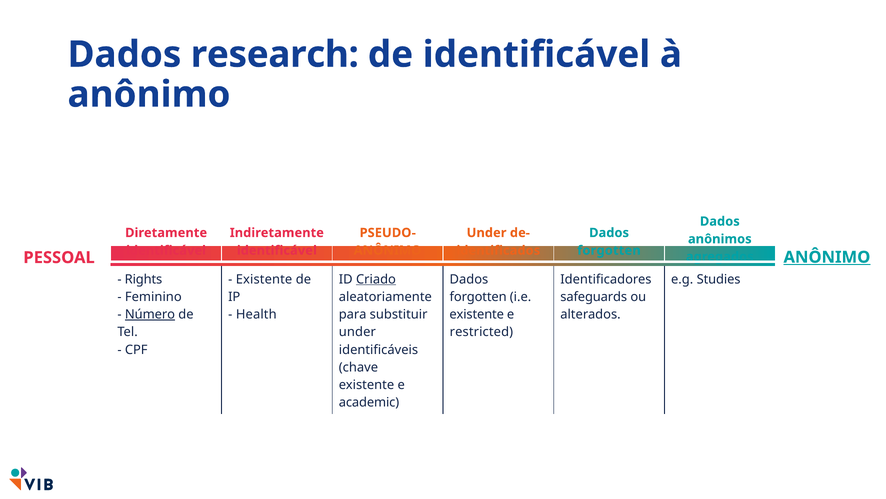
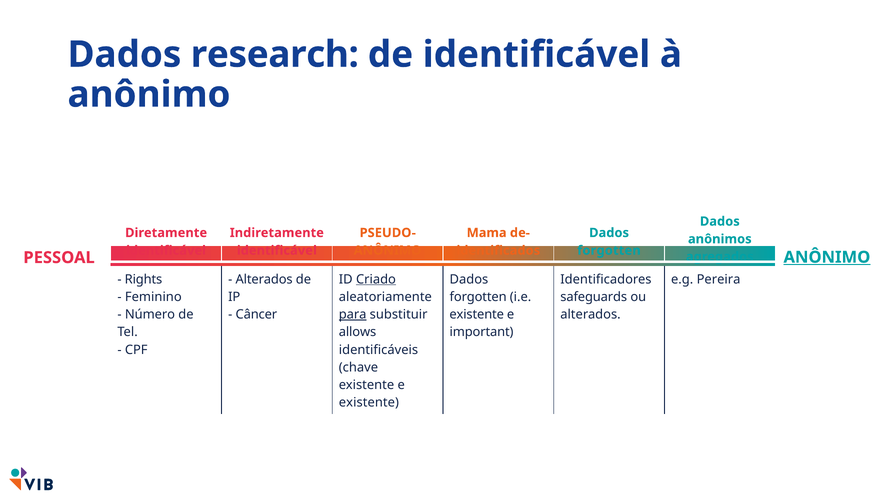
Under: Under -> Mama (487, 233)
Existente: Existente -> Alterados (264, 279)
Studies: Studies -> Pereira (719, 279)
Número underline: present -> none (150, 314)
Health: Health -> Câncer (256, 314)
para underline: none -> present (353, 314)
under: under -> allows (358, 332)
restricted: restricted -> important (482, 332)
academic: academic -> existente (369, 402)
